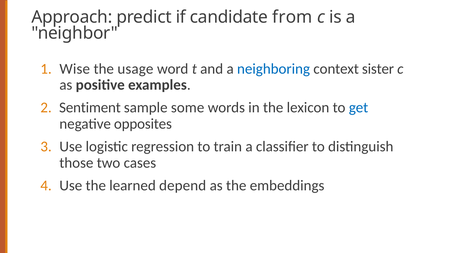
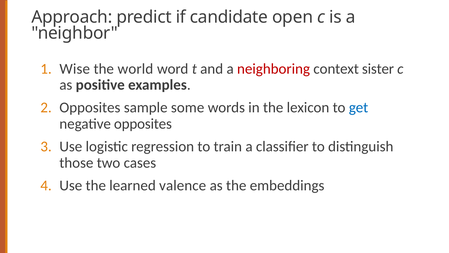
from: from -> open (293, 17)
usage: usage -> world (135, 69)
neighboring colour: blue -> red (274, 69)
Sentiment: Sentiment -> Opposites (90, 108)
depend: depend -> valence (183, 185)
